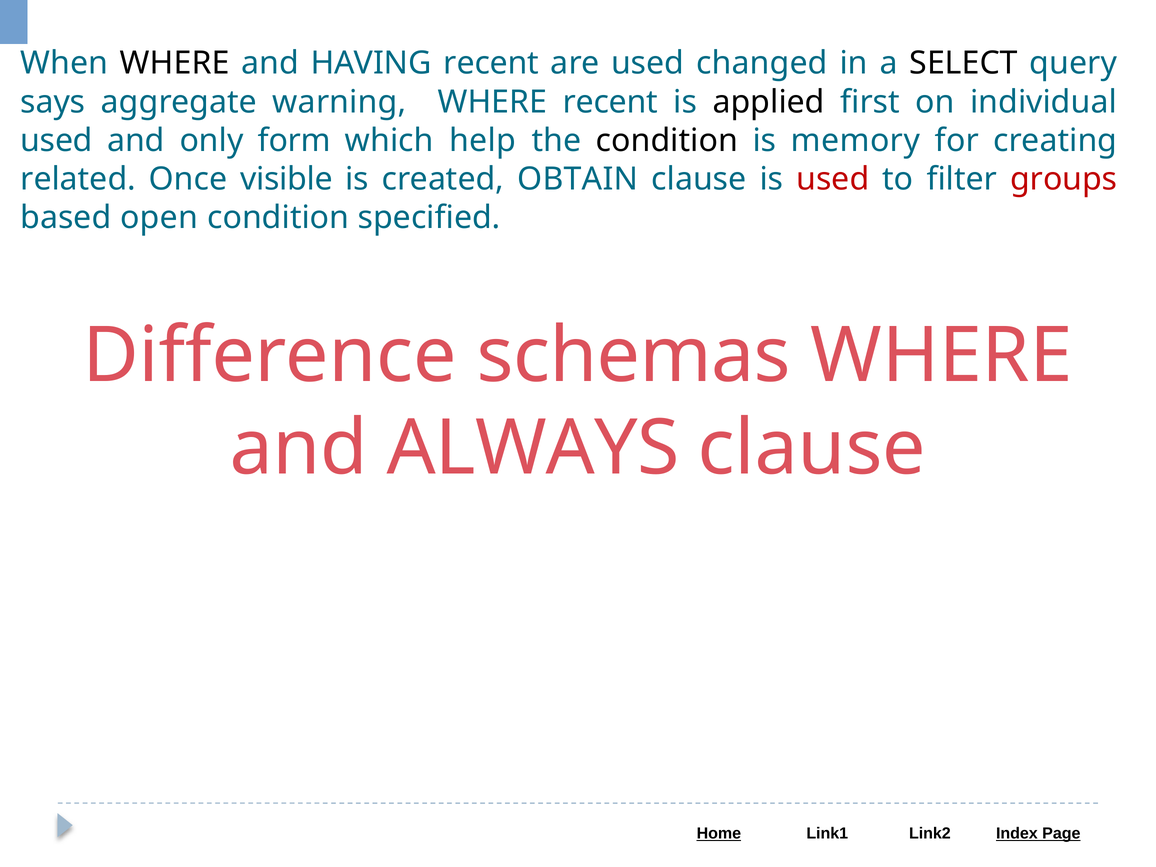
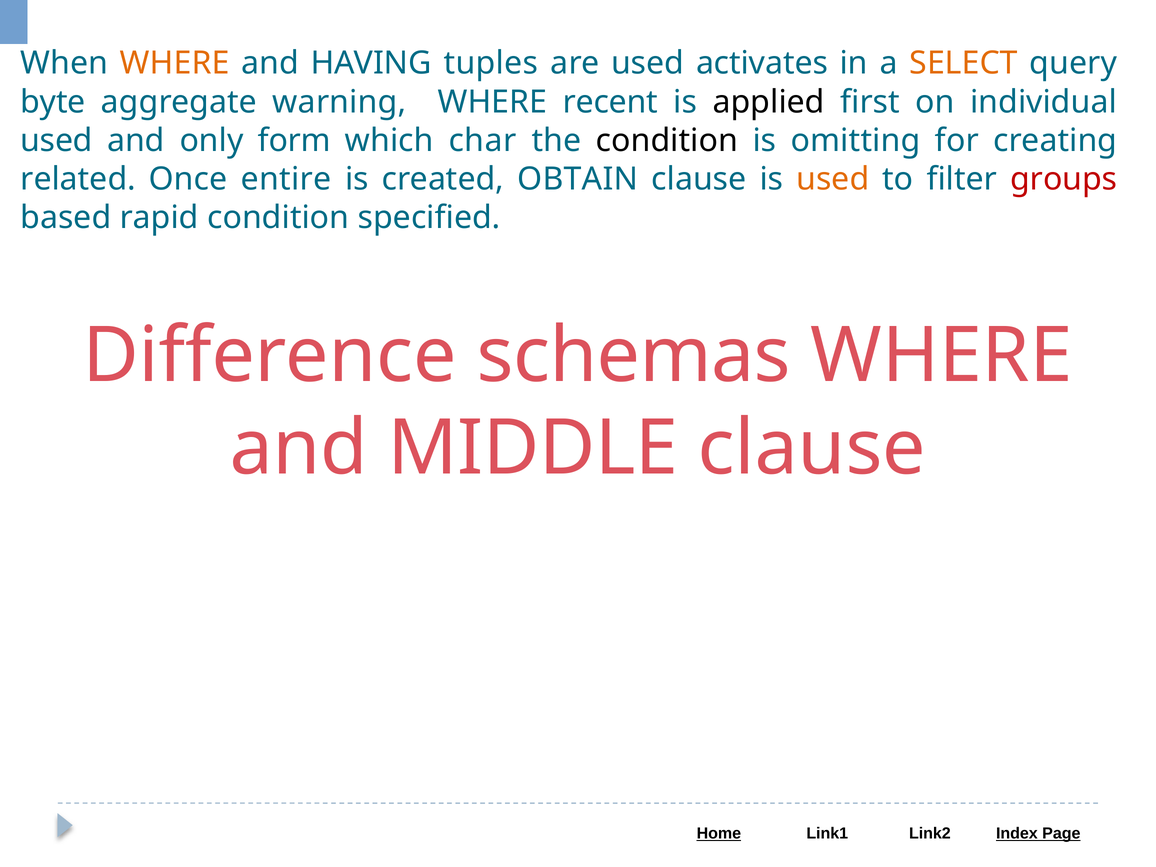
WHERE colour: black -> orange (175, 63)
HAVING recent: recent -> tuples (491, 63)
changed: changed -> activates (762, 63)
SELECT colour: black -> orange (964, 63)
says: says -> byte (53, 102)
help: help -> char (483, 140)
memory: memory -> omitting (856, 140)
visible: visible -> entire (286, 179)
used colour: red -> orange (833, 179)
open: open -> rapid (159, 218)
ALWAYS: ALWAYS -> MIDDLE (533, 448)
